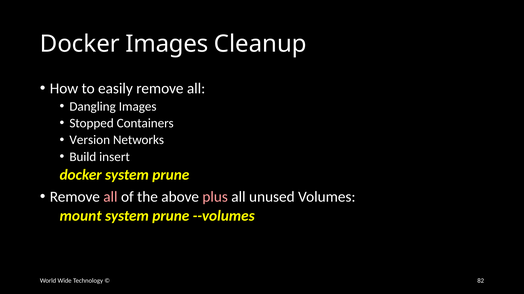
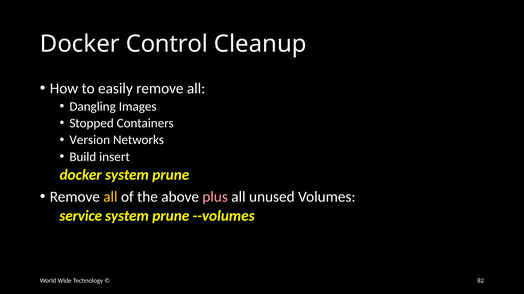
Docker Images: Images -> Control (167, 44)
all colour: pink -> yellow (110, 197)
mount: mount -> service (81, 216)
